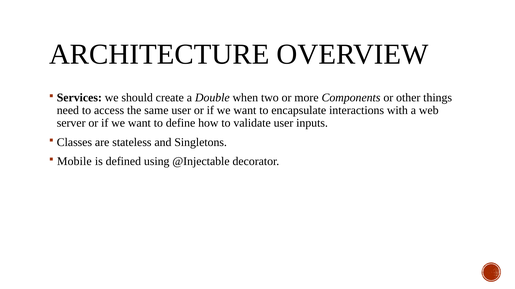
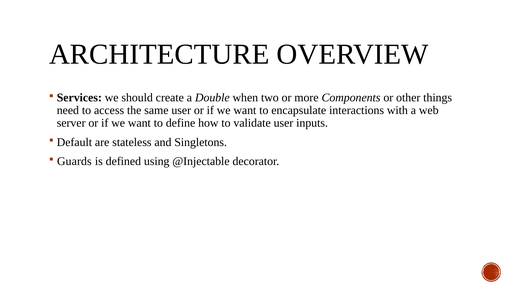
Classes: Classes -> Default (74, 142)
Mobile: Mobile -> Guards (74, 162)
